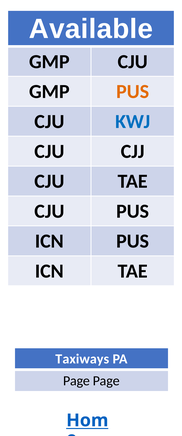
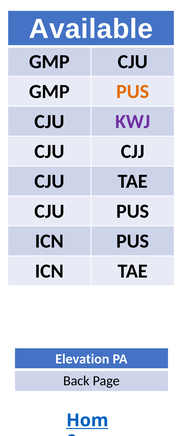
KWJ colour: blue -> purple (133, 121)
Taxiways: Taxiways -> Elevation (82, 359)
Page: Page -> Back (76, 380)
